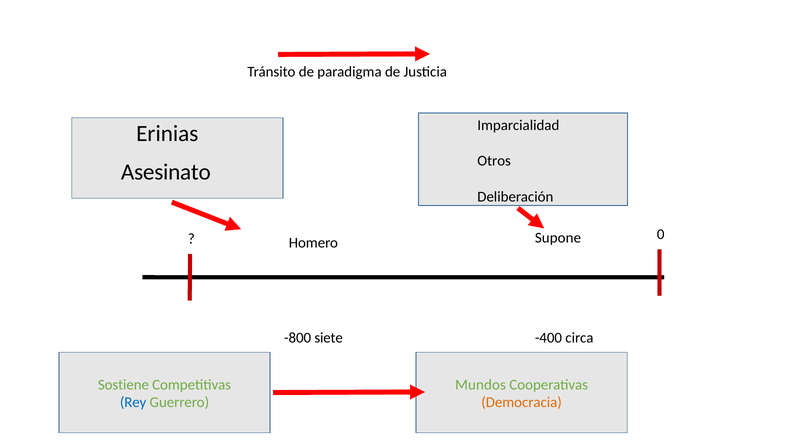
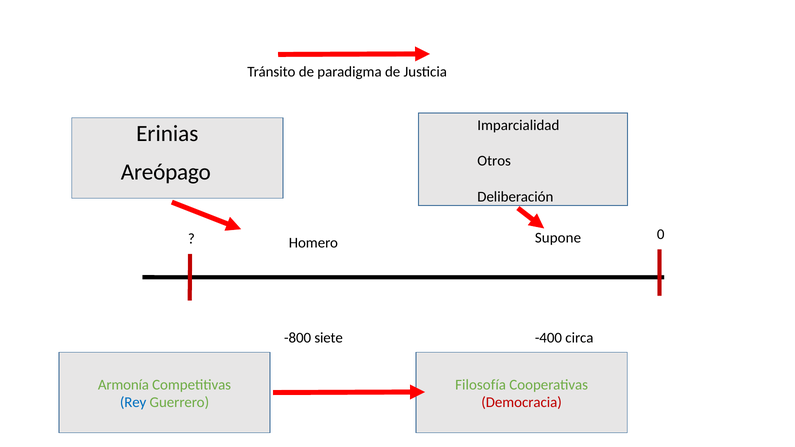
Asesinato: Asesinato -> Areópago (166, 172)
Sostiene: Sostiene -> Armonía (123, 385)
Mundos: Mundos -> Filosofía (481, 385)
Democracia colour: orange -> red (522, 403)
